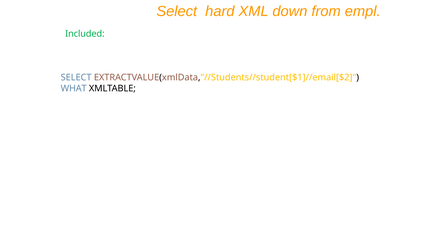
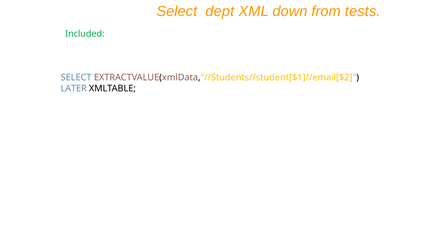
hard: hard -> dept (220, 11)
empl: empl -> tests (363, 11)
WHAT: WHAT -> LATER (74, 88)
